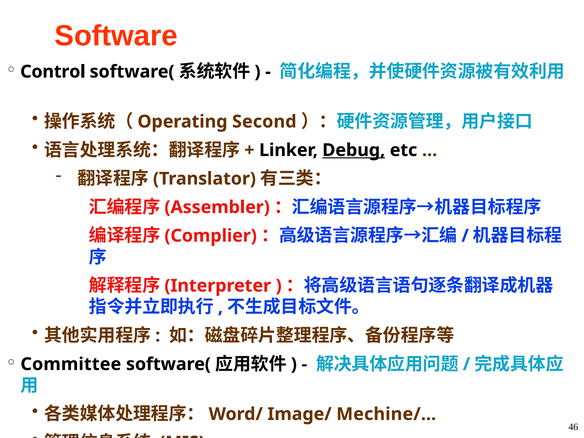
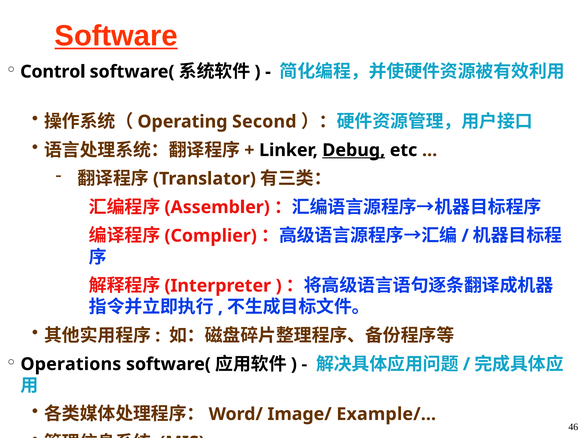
Software underline: none -> present (116, 36)
Committee: Committee -> Operations (71, 364)
Mechine/…: Mechine/… -> Example/… (386, 414)
